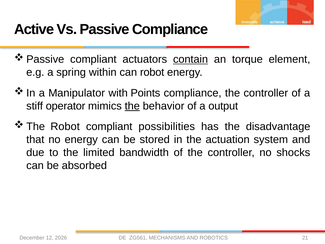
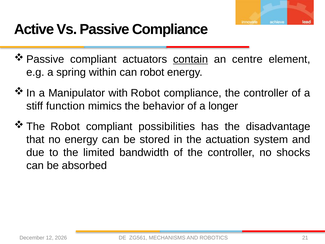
torque: torque -> centre (247, 59)
with Points: Points -> Robot (145, 93)
operator: operator -> function (65, 106)
the underline: present -> none (132, 106)
output: output -> longer (223, 106)
